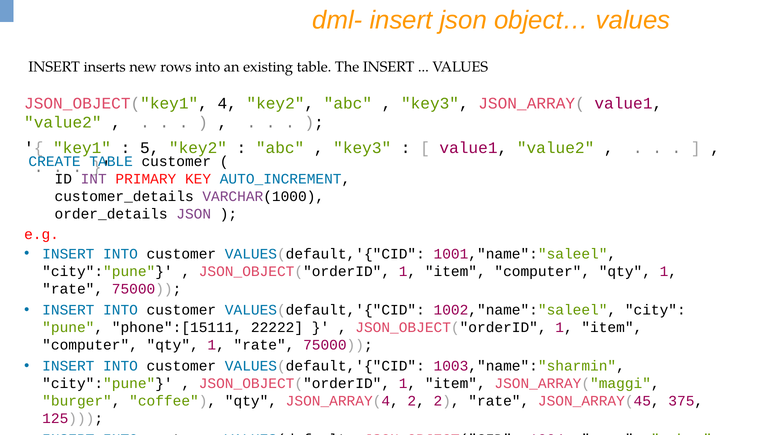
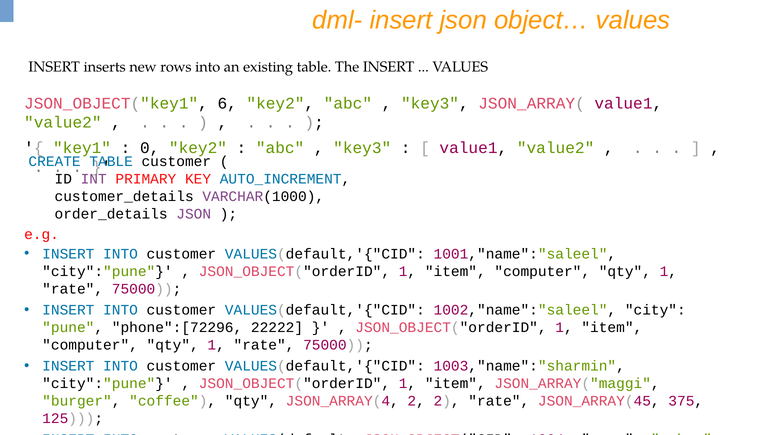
4: 4 -> 6 (227, 103)
5: 5 -> 0 (150, 148)
phone":[15111: phone":[15111 -> phone":[72296 (177, 327)
